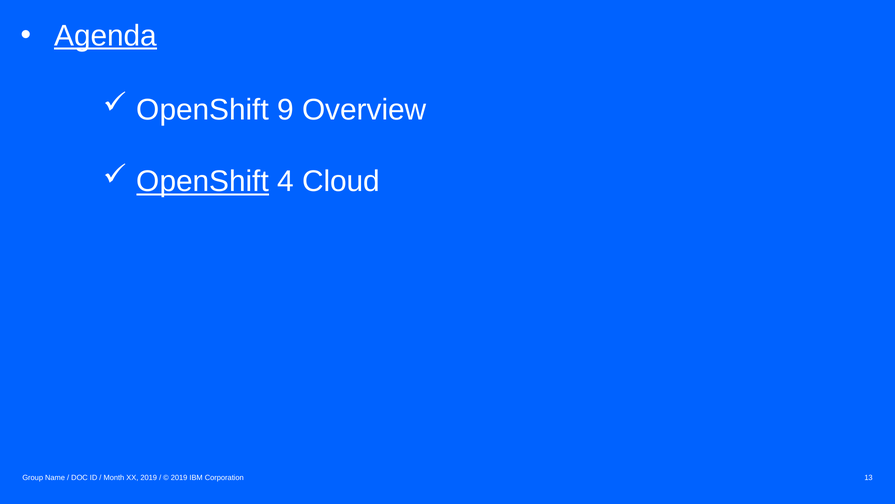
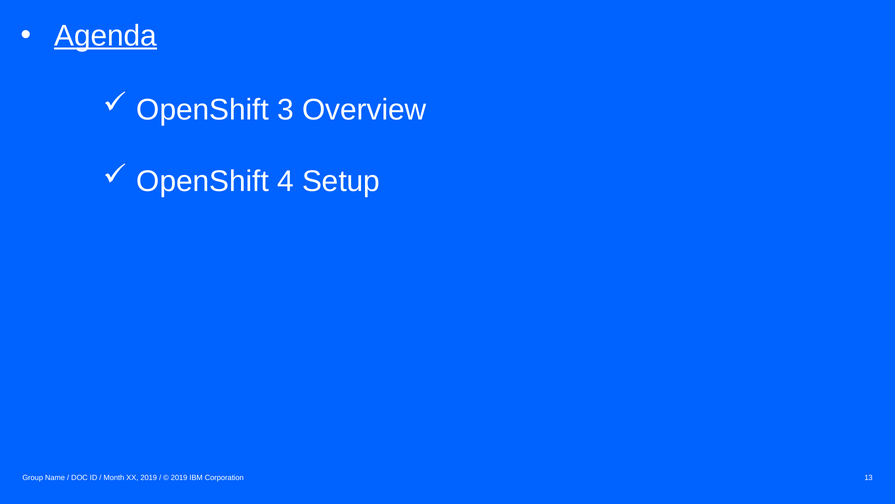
9: 9 -> 3 (286, 110)
OpenShift underline: present -> none (203, 181)
Cloud: Cloud -> Setup (341, 181)
